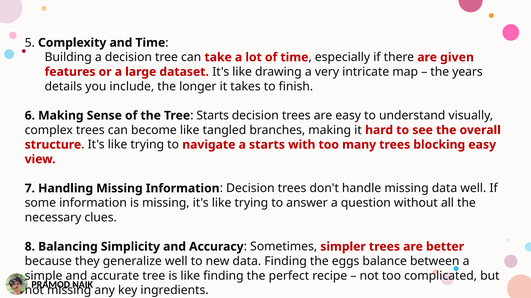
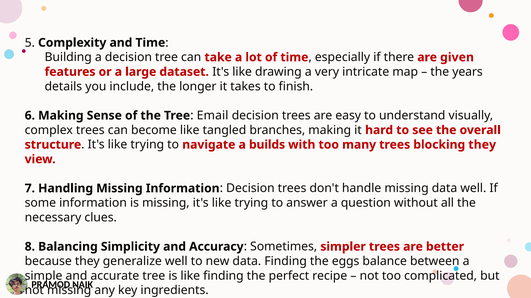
Starts: Starts -> Email (213, 116)
a starts: starts -> builds (267, 145)
blocking easy: easy -> they (482, 145)
